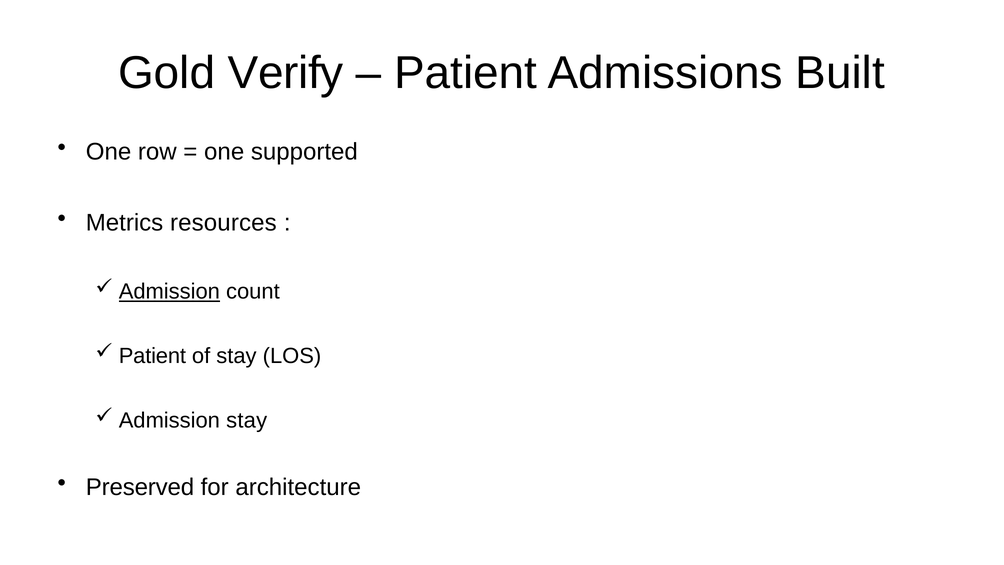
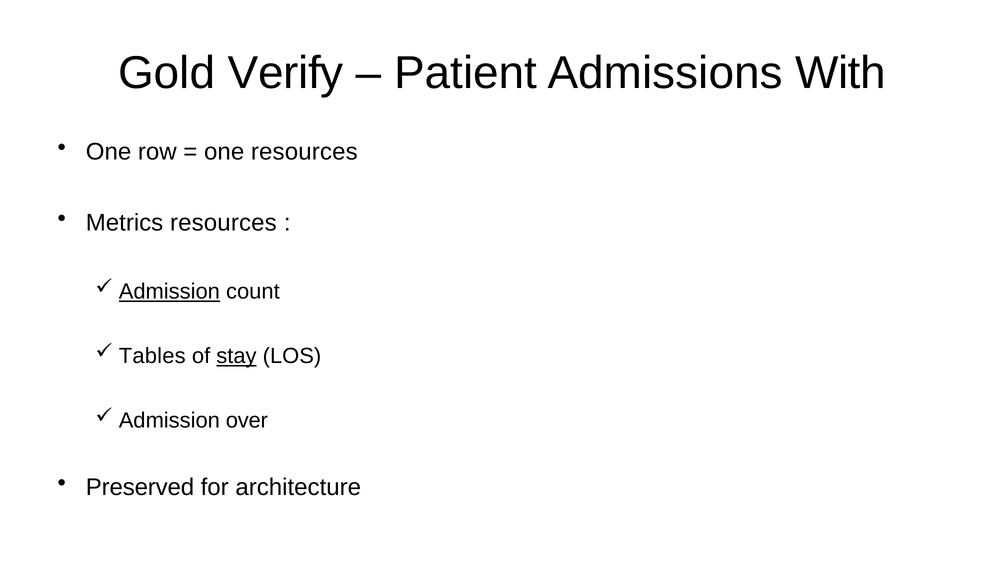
Built: Built -> With (840, 73)
one supported: supported -> resources (304, 152)
Patient: Patient -> Tables (152, 356)
stay underline: none -> present (236, 356)
Admission stay: stay -> over (247, 420)
